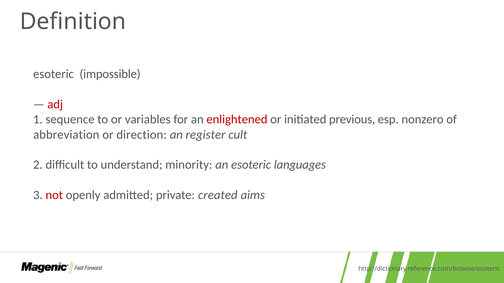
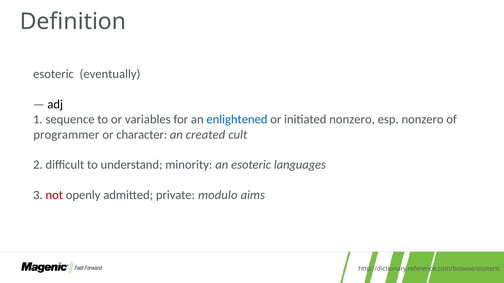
impossible: impossible -> eventually (110, 74)
adj colour: red -> black (55, 105)
enlightened colour: red -> blue (237, 120)
initiated previous: previous -> nonzero (352, 120)
abbreviation: abbreviation -> programmer (66, 135)
direction: direction -> character (142, 135)
register: register -> created (206, 135)
created: created -> modulo (218, 195)
